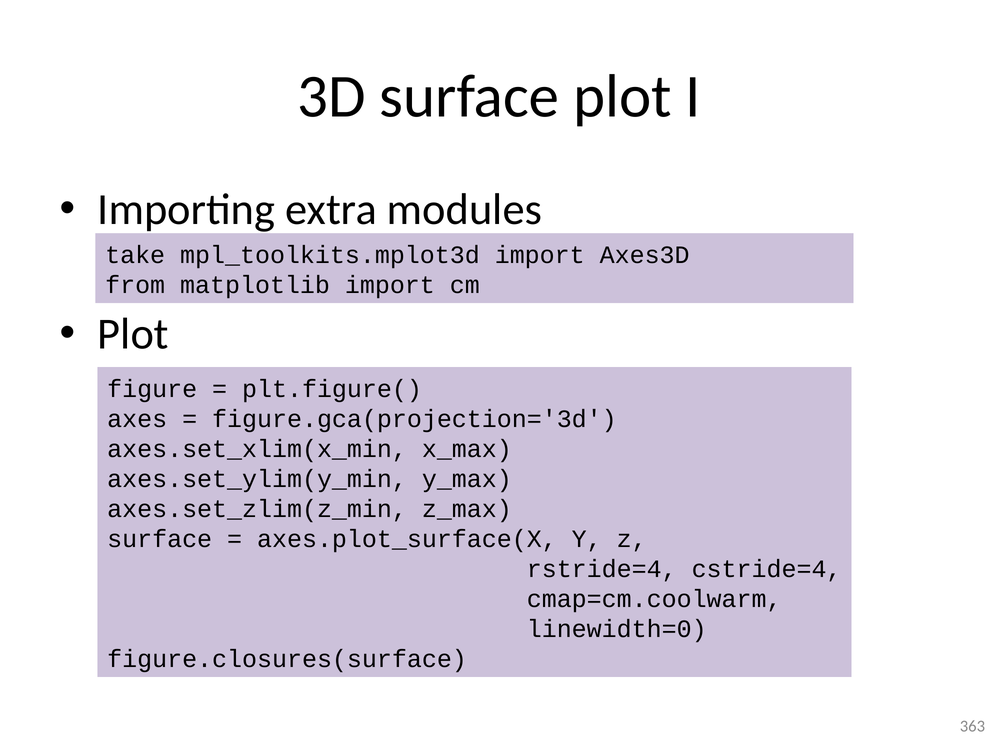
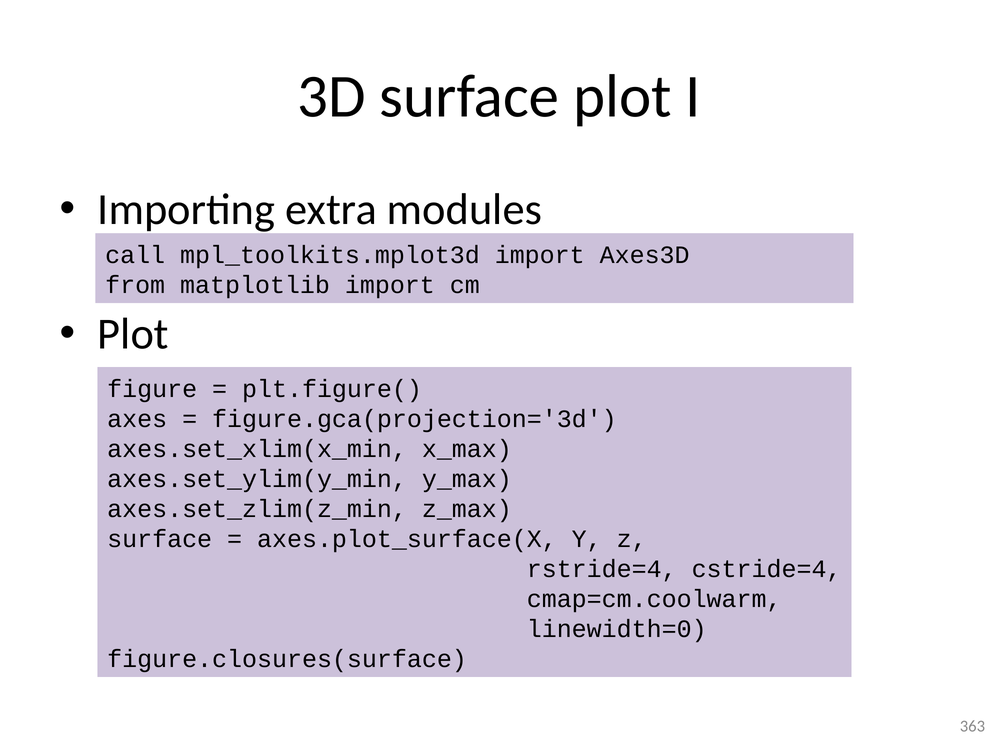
take: take -> call (135, 255)
